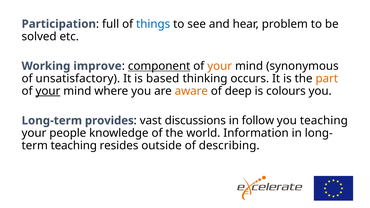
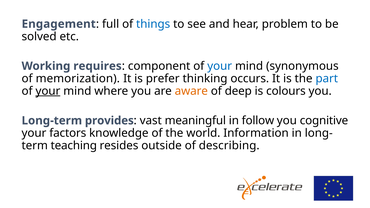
Participation: Participation -> Engagement (59, 24)
improve: improve -> requires (98, 66)
component underline: present -> none (159, 66)
your colour: orange -> blue (220, 66)
unsatisfactory: unsatisfactory -> memorization (78, 79)
based: based -> prefer (163, 79)
part colour: orange -> blue (327, 79)
discussions: discussions -> meaningful (195, 121)
you teaching: teaching -> cognitive (324, 121)
people: people -> factors (68, 133)
